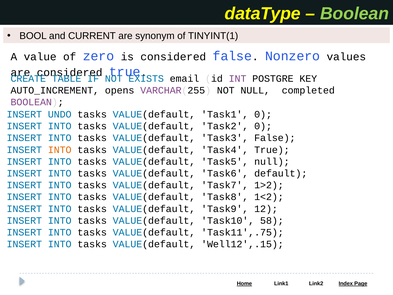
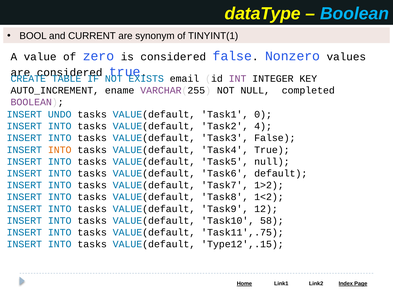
Boolean colour: light green -> light blue (355, 14)
POSTGRE: POSTGRE -> INTEGER (273, 79)
opens: opens -> ename (120, 90)
Task2 0: 0 -> 4 (263, 126)
Well12',.15: Well12',.15 -> Type12',.15 (242, 244)
